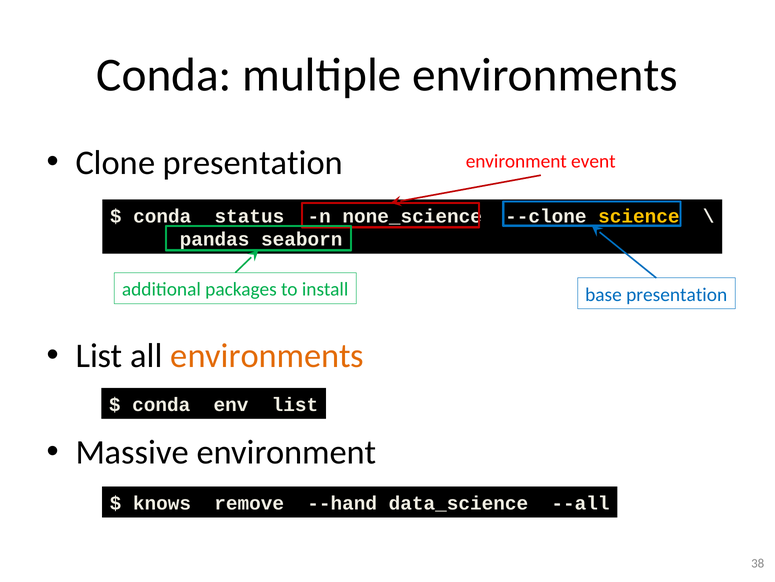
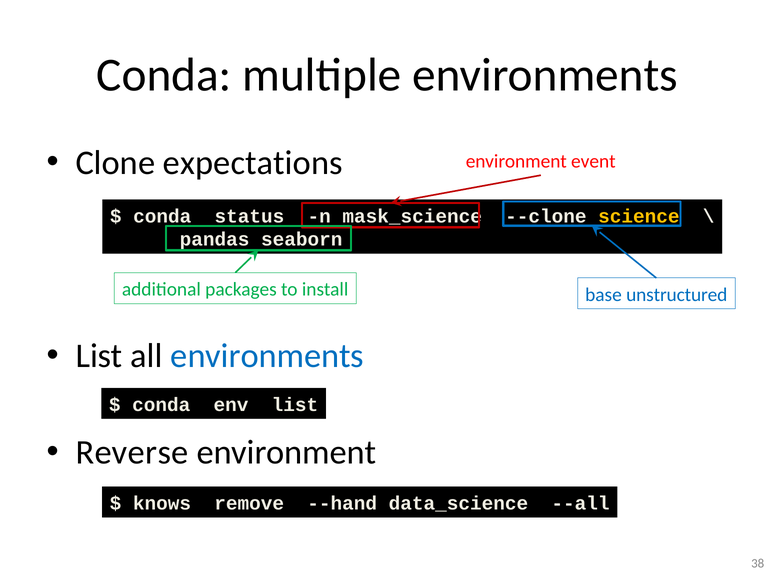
Clone presentation: presentation -> expectations (253, 163)
none_science: none_science -> mask_science (412, 216)
base presentation: presentation -> unstructured (677, 294)
environments colour: orange -> blue (267, 356)
Massive: Massive -> Reverse (132, 452)
